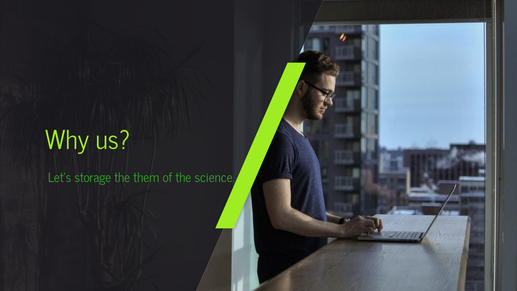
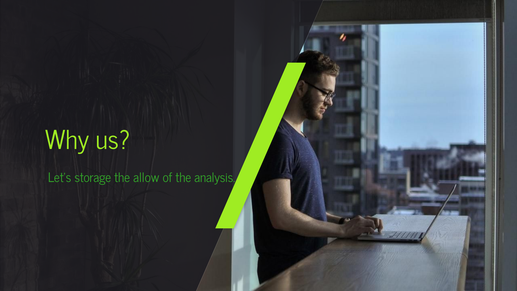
them: them -> allow (146, 178)
science: science -> analysis (215, 178)
